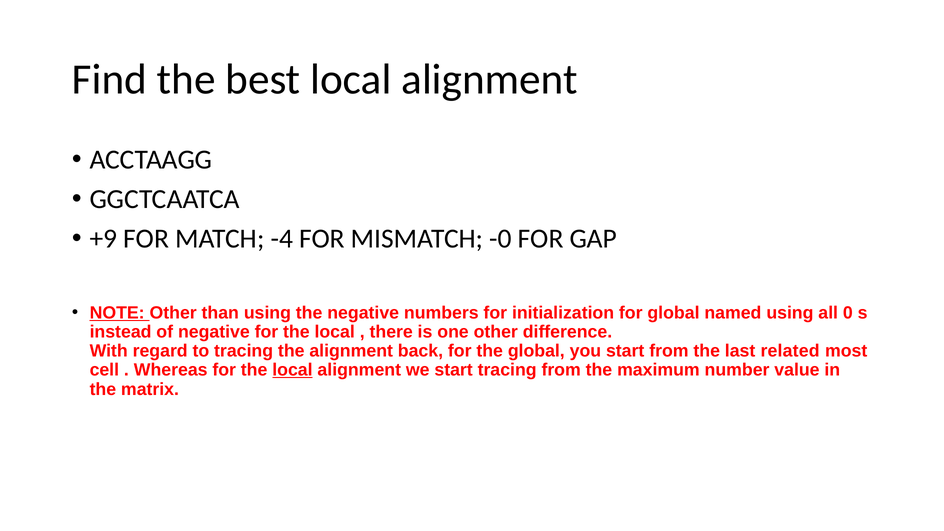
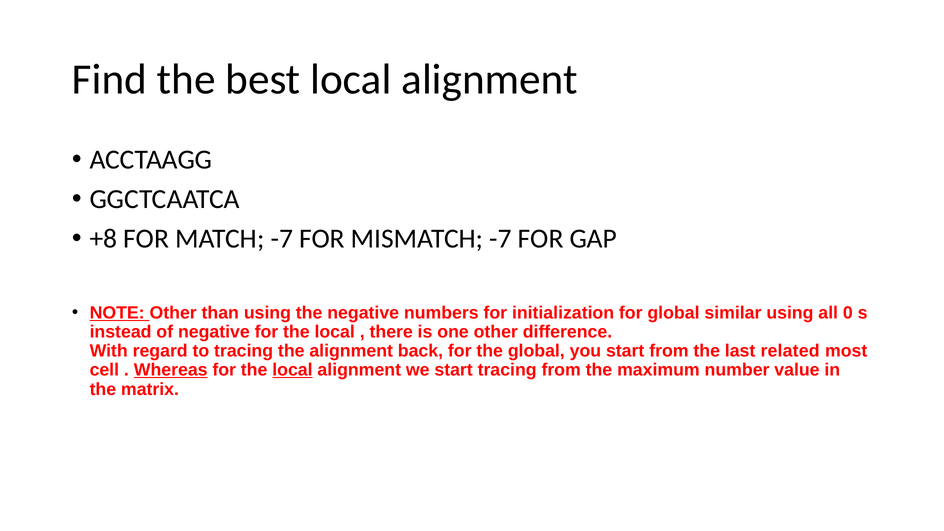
+9: +9 -> +8 (103, 239)
MATCH -4: -4 -> -7 (282, 239)
MISMATCH -0: -0 -> -7 (501, 239)
named: named -> similar (733, 313)
Whereas underline: none -> present (171, 370)
